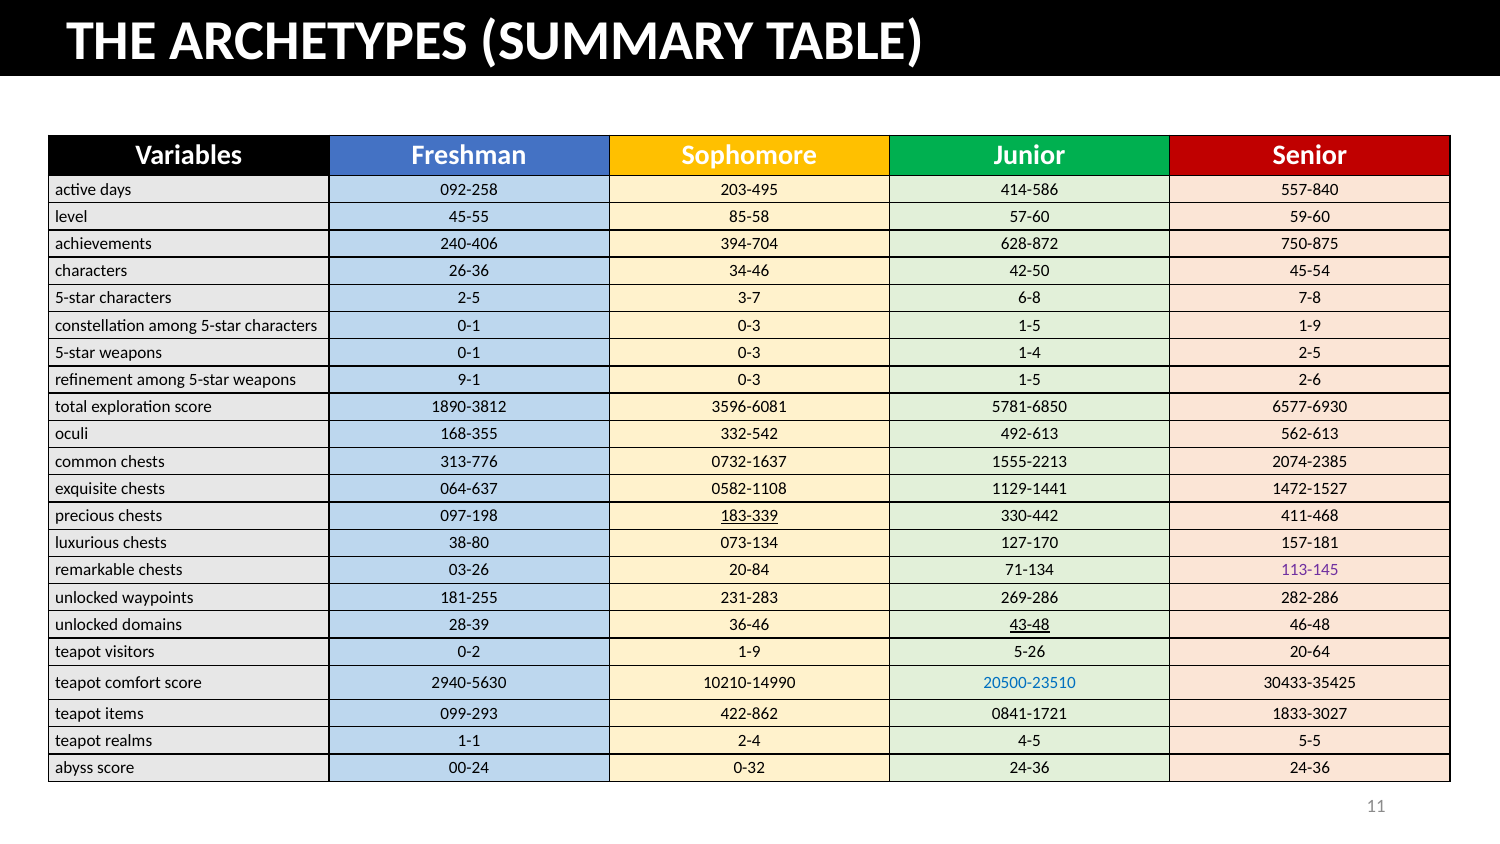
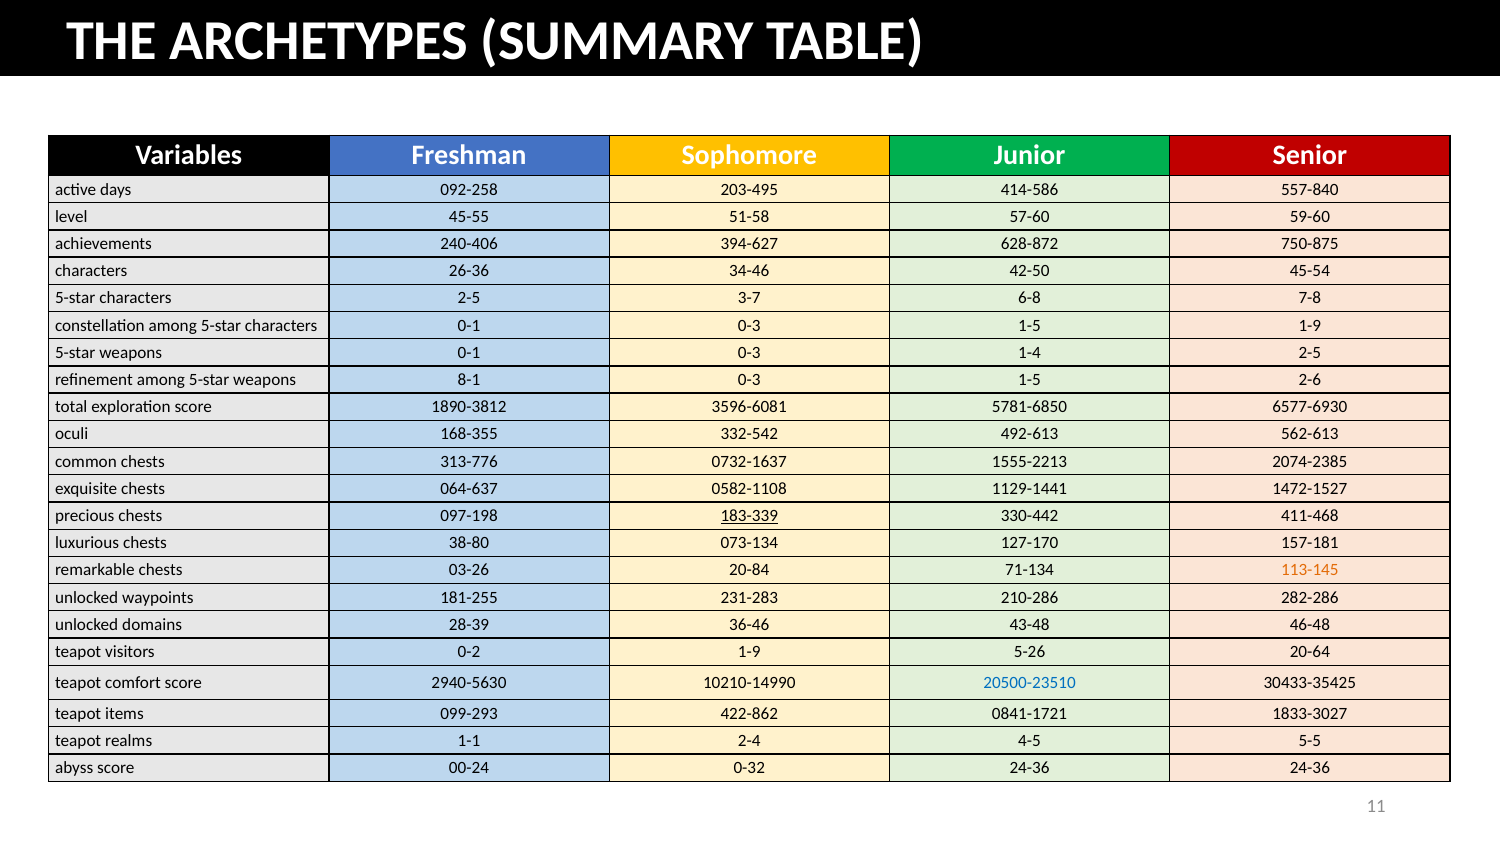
85-58: 85-58 -> 51-58 (749, 216)
394-704: 394-704 -> 394-627 (749, 244)
9-1: 9-1 -> 8-1 (469, 380)
113-145 colour: purple -> orange (1310, 570)
269-286: 269-286 -> 210-286 (1030, 597)
43-48 underline: present -> none (1030, 624)
